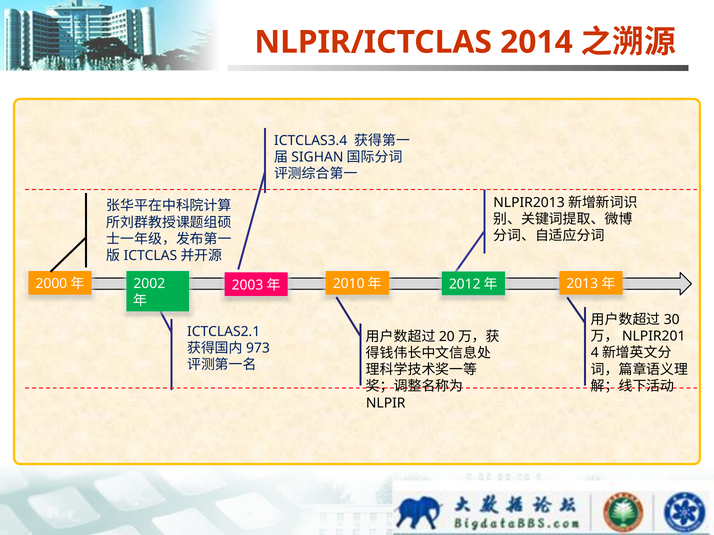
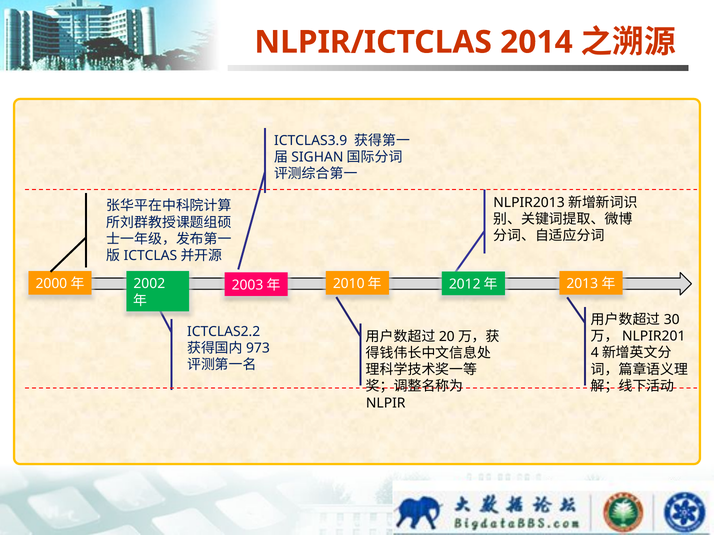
ICTCLAS3.4: ICTCLAS3.4 -> ICTCLAS3.9 (311, 141)
ICTCLAS2.1: ICTCLAS2.1 -> ICTCLAS2.2 (224, 332)
